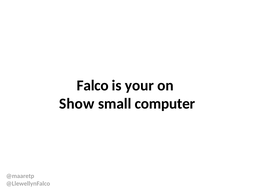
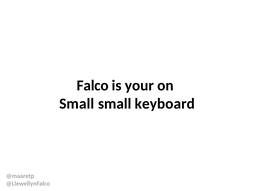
Show: Show -> Small (77, 103)
computer: computer -> keyboard (165, 103)
